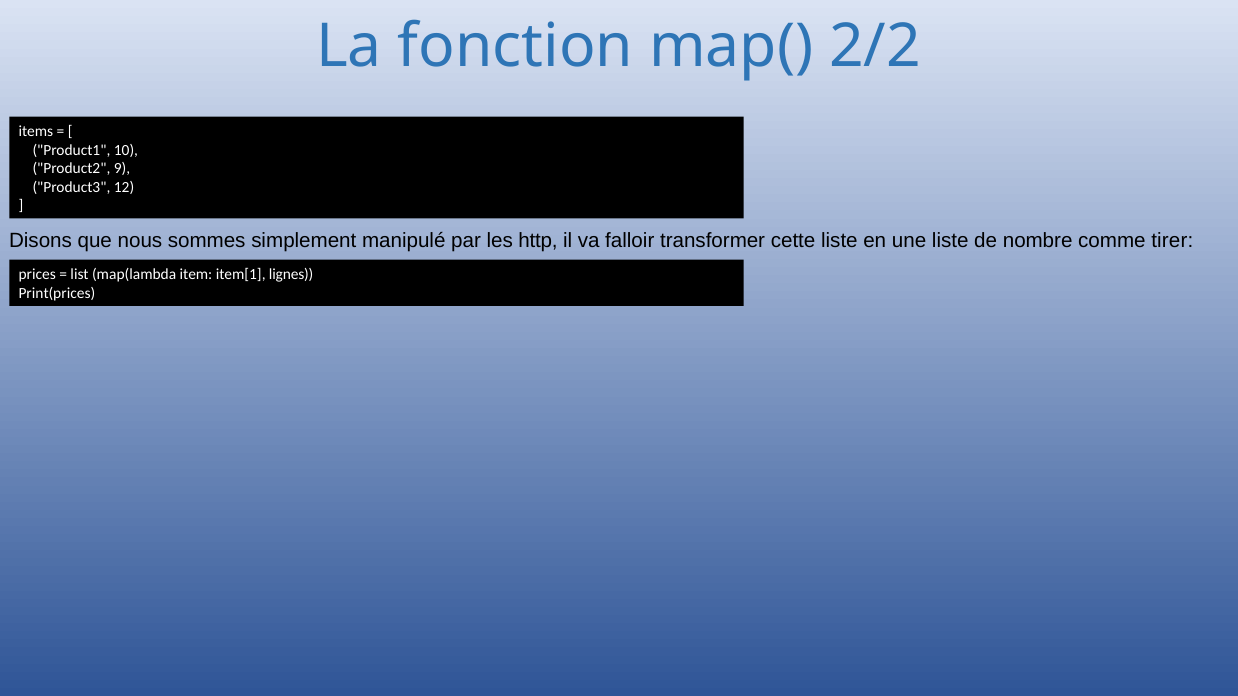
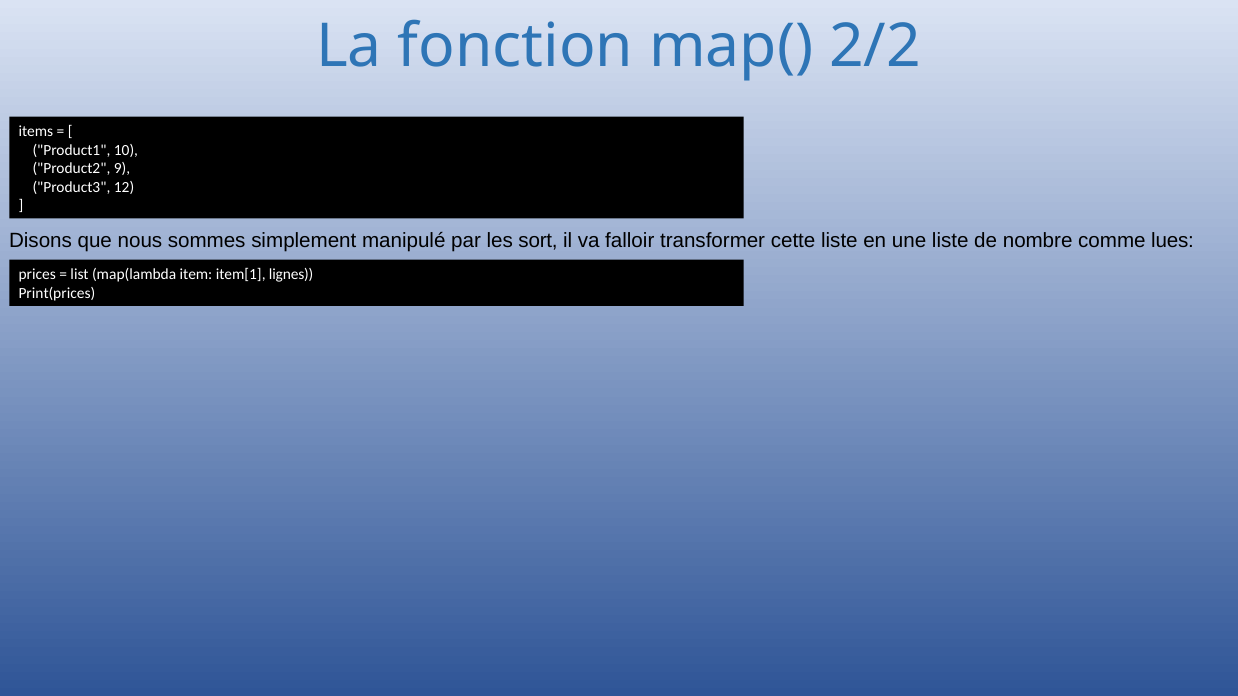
http: http -> sort (538, 241)
tirer: tirer -> lues (1173, 241)
